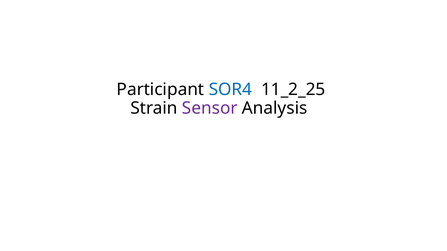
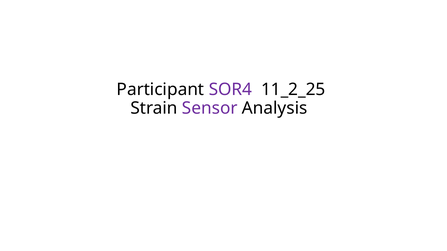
SOR4 colour: blue -> purple (230, 90)
